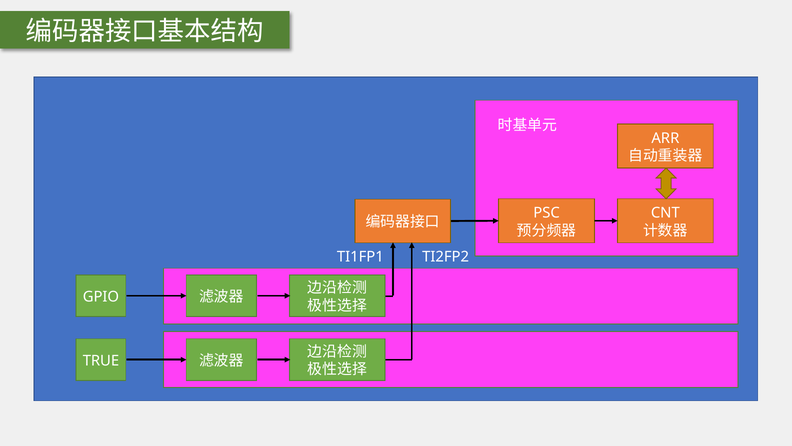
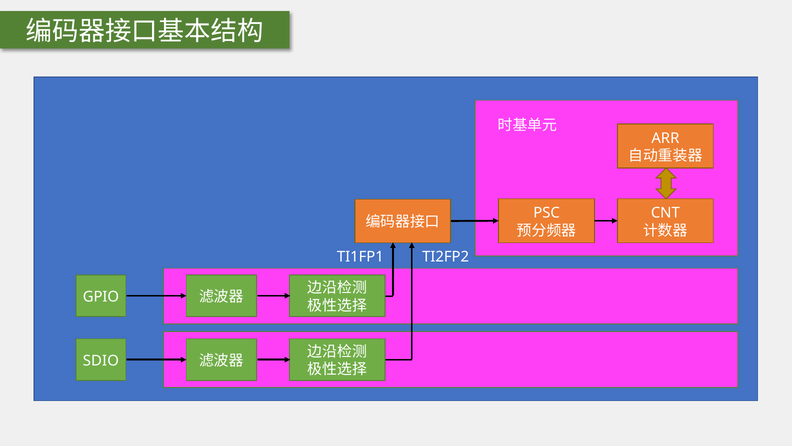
TRUE: TRUE -> SDIO (101, 360)
